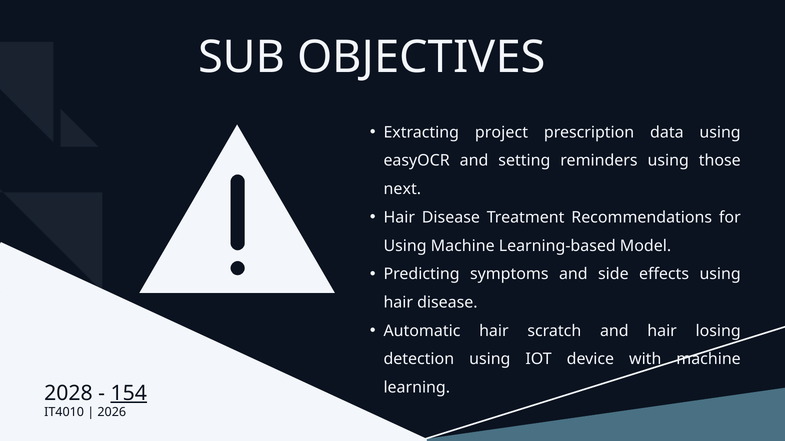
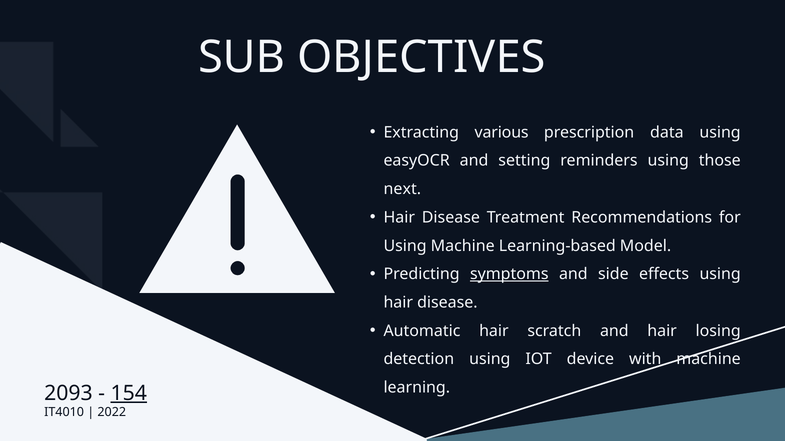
project: project -> various (502, 133)
symptoms underline: none -> present (509, 274)
2028: 2028 -> 2093 (68, 394)
2026: 2026 -> 2022 (112, 413)
